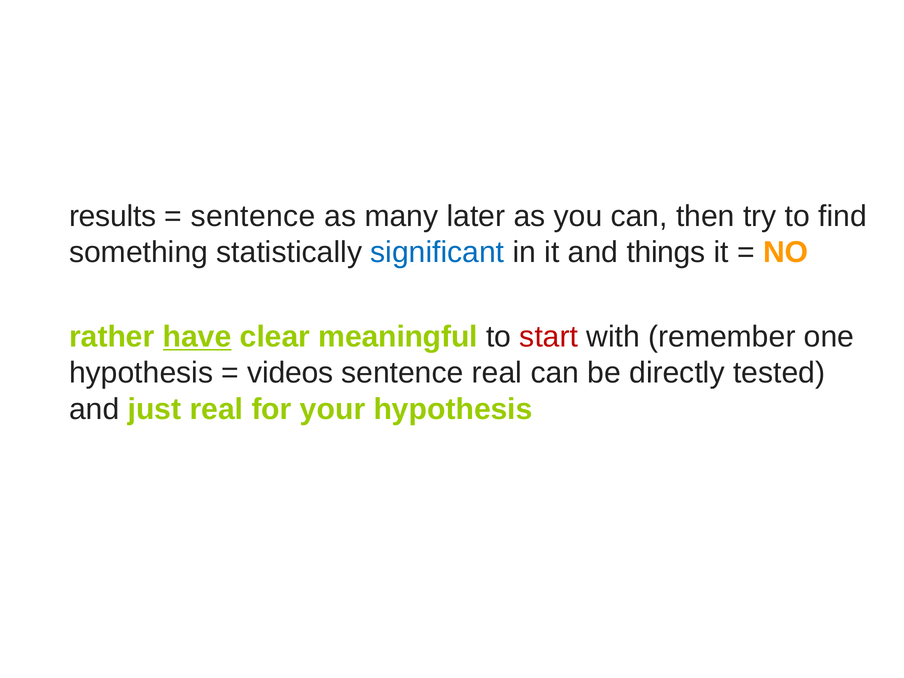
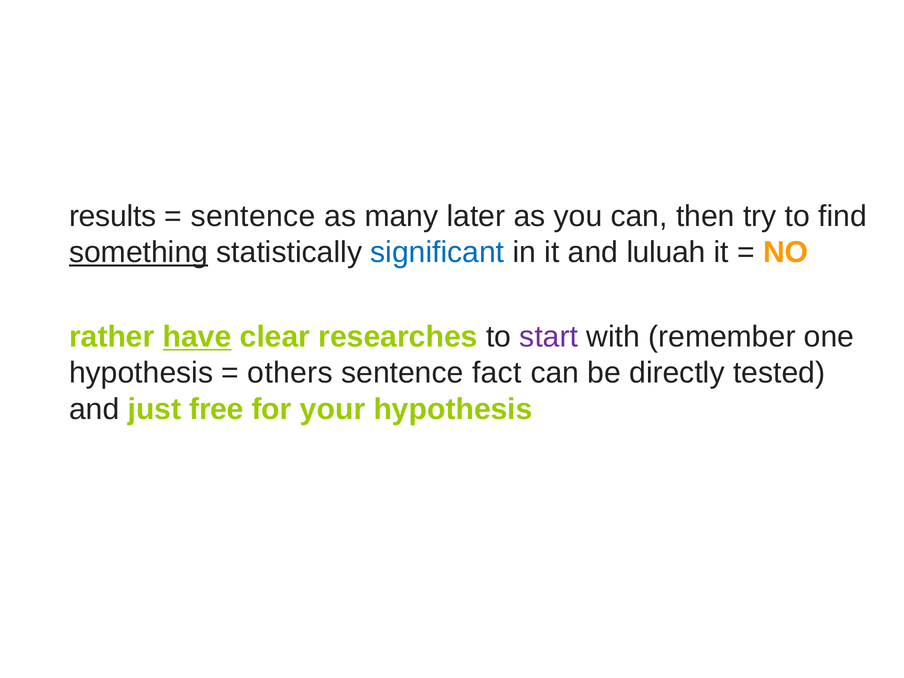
something underline: none -> present (139, 252)
things: things -> luluah (666, 252)
meaningful: meaningful -> researches (398, 337)
start colour: red -> purple (549, 337)
videos: videos -> others (290, 373)
sentence real: real -> fact (497, 373)
just real: real -> free (217, 409)
